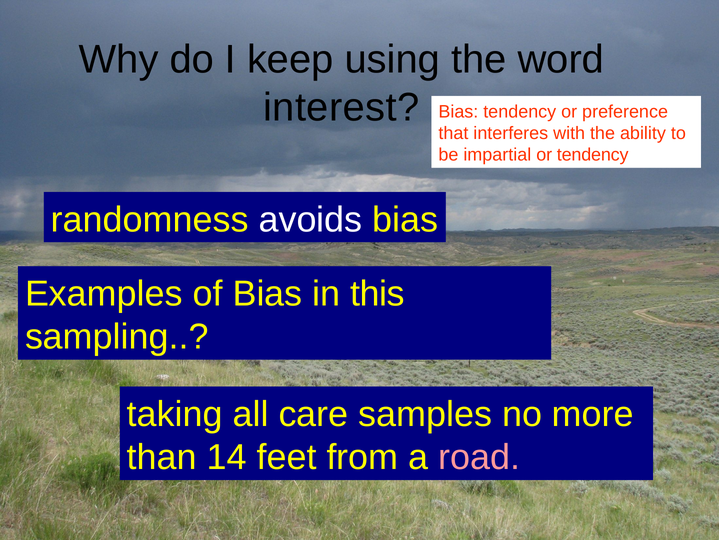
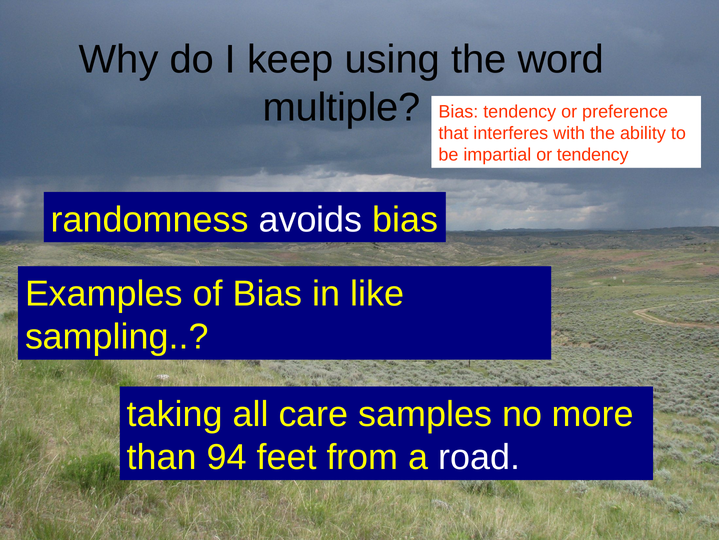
interest: interest -> multiple (342, 108)
this: this -> like (377, 293)
14: 14 -> 94 (227, 457)
road colour: pink -> white (479, 457)
